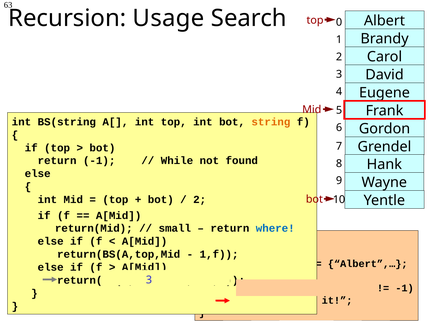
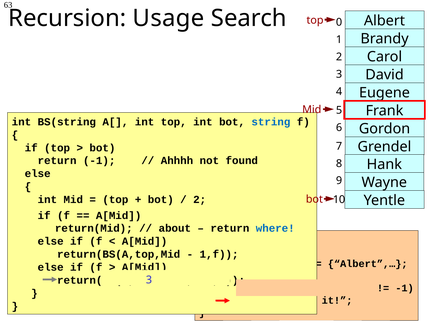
string colour: orange -> blue (271, 122)
While: While -> Ahhhh (177, 161)
small: small -> about (175, 228)
